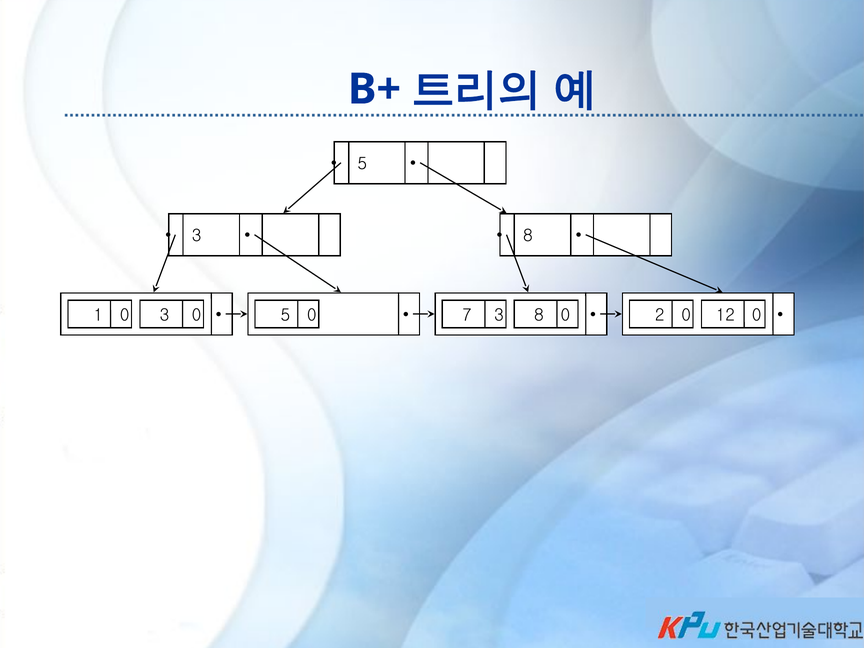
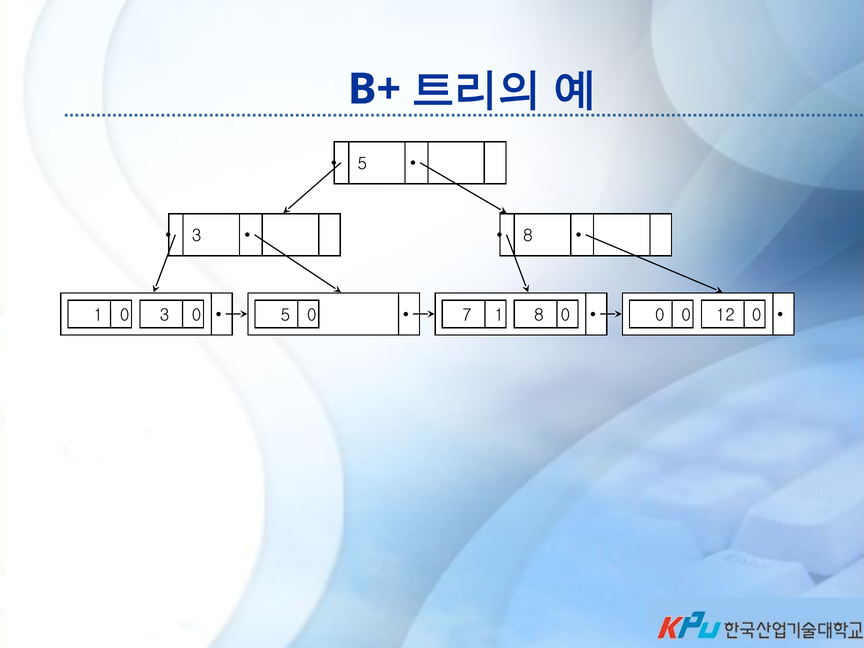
7 3: 3 -> 1 (499, 315)
2: 2 -> 0 (660, 315)
